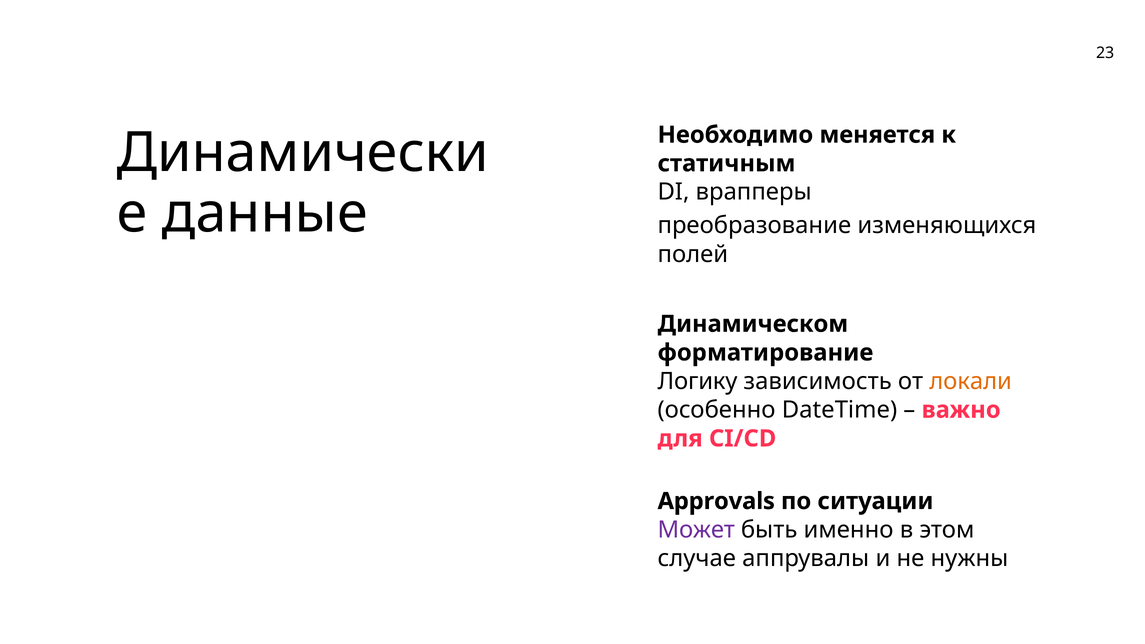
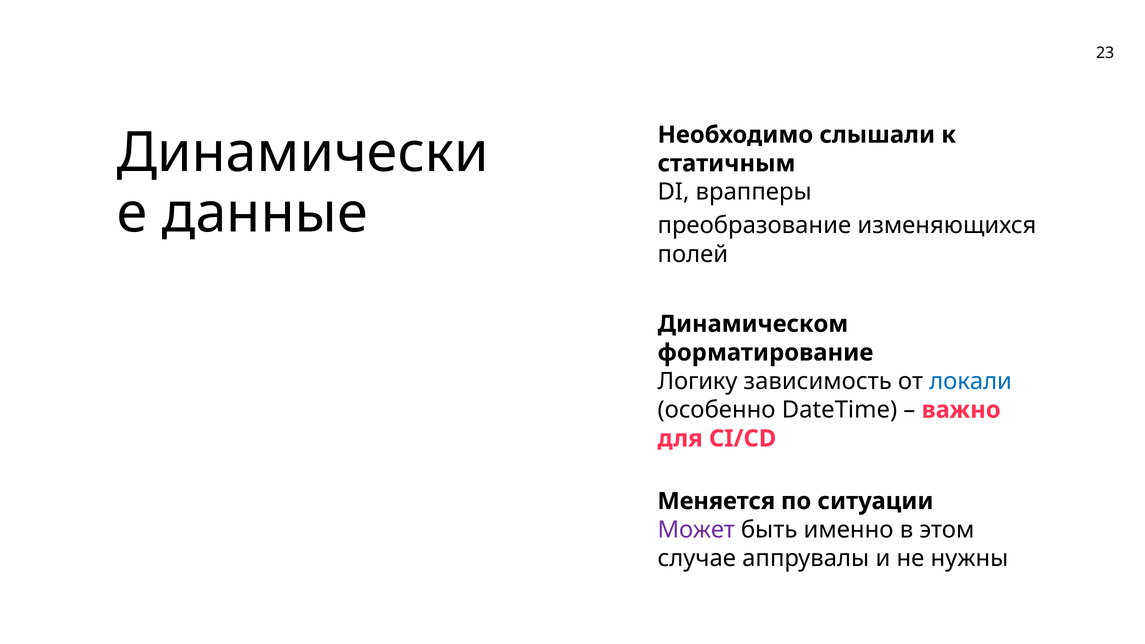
меняется: меняется -> слышали (877, 135)
локали colour: orange -> blue (971, 381)
Approvals: Approvals -> Меняется (716, 501)
